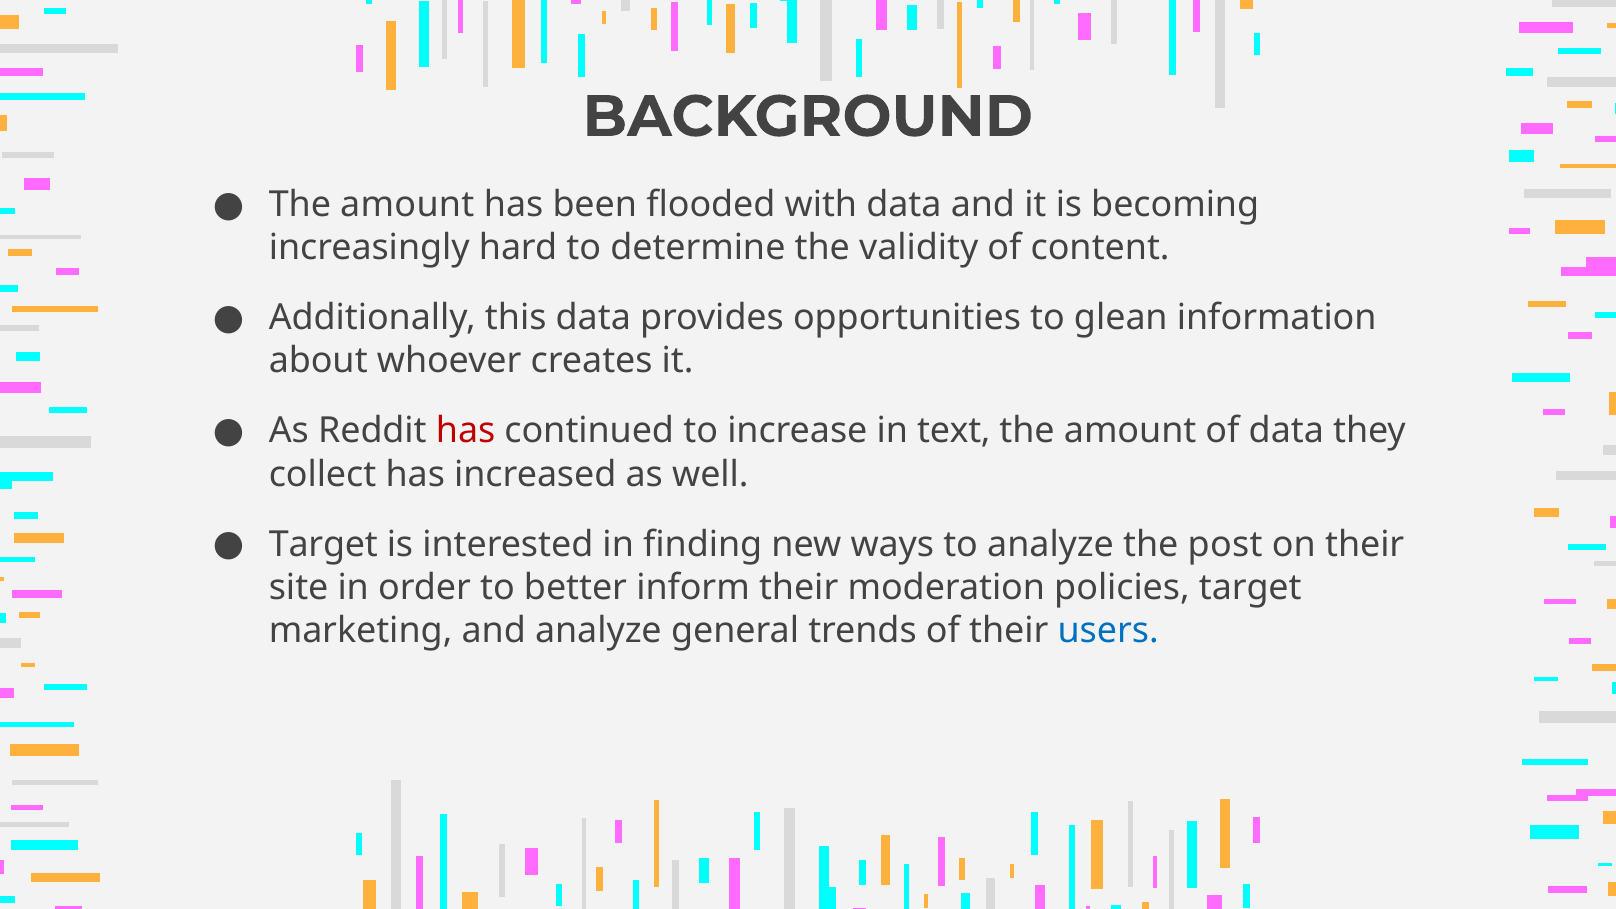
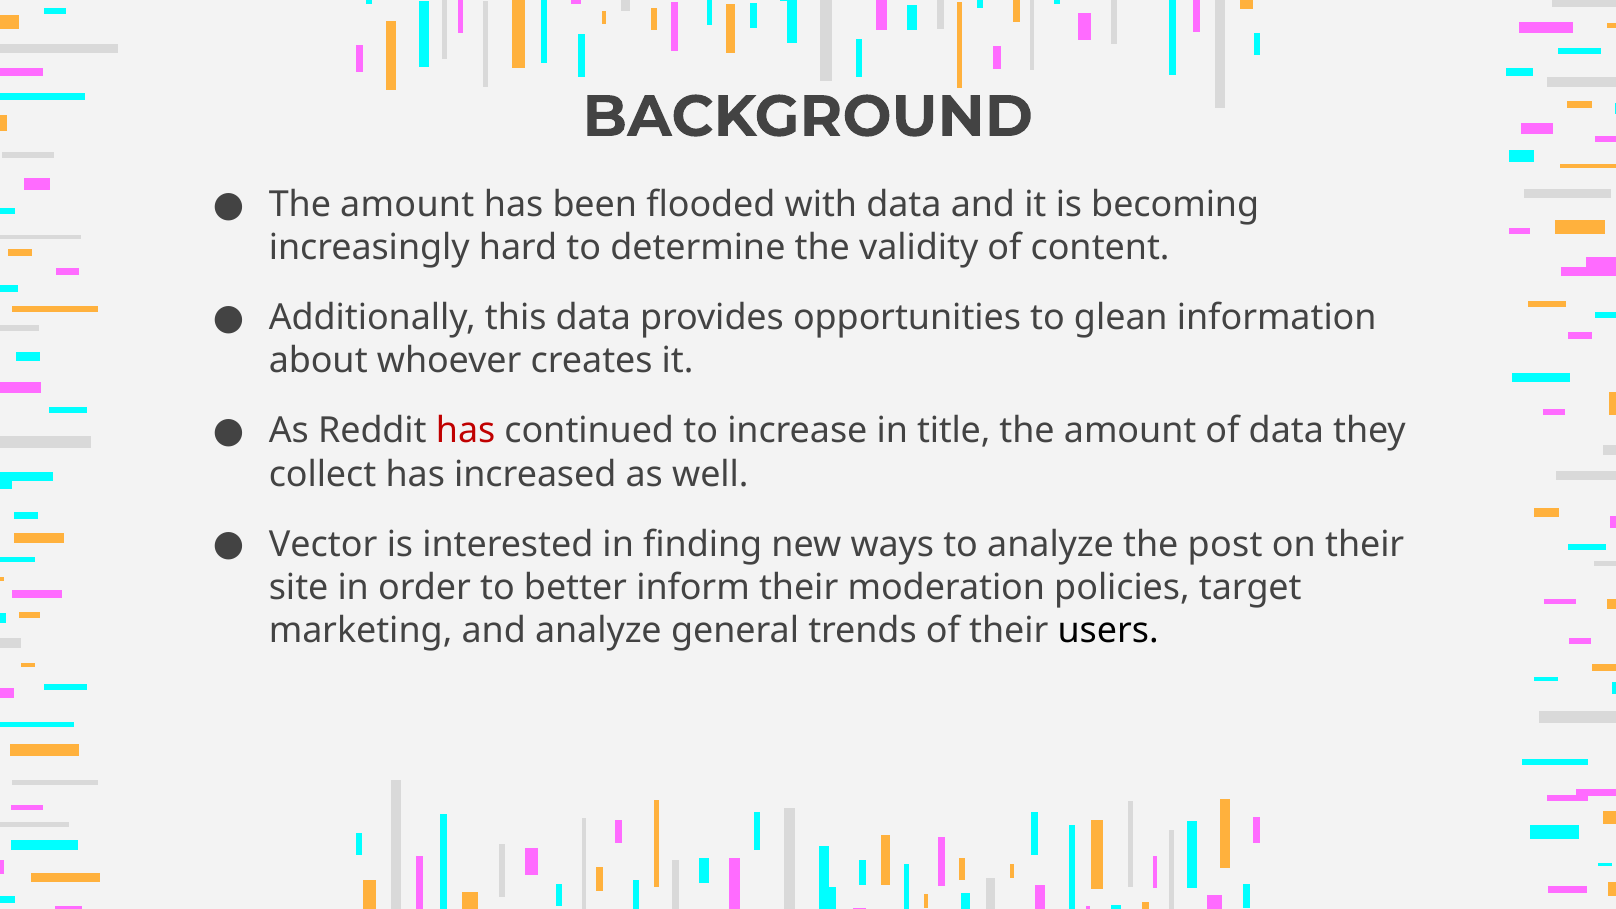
text: text -> title (954, 431)
Target: Target -> Vector (323, 544)
users colour: blue -> black (1108, 630)
